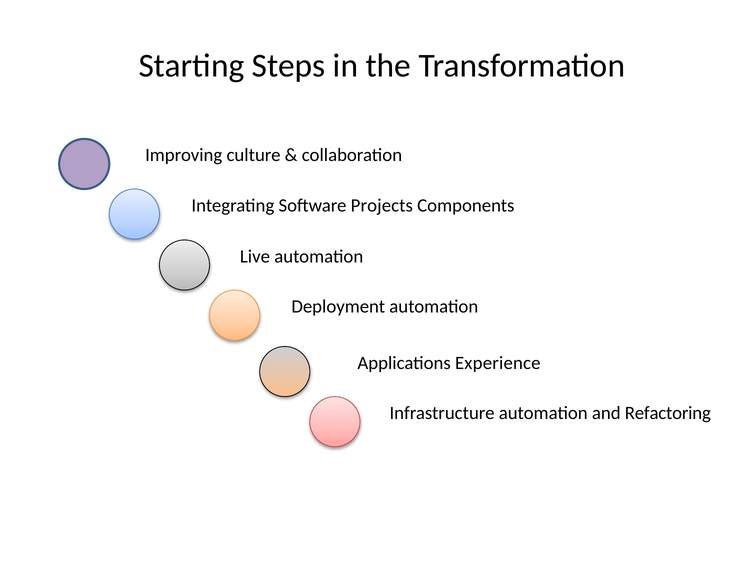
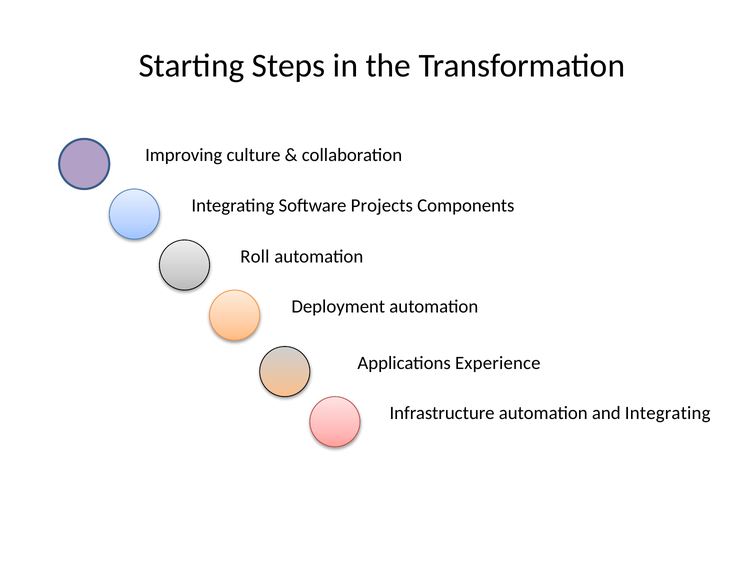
Live: Live -> Roll (255, 256)
and Refactoring: Refactoring -> Integrating (668, 413)
